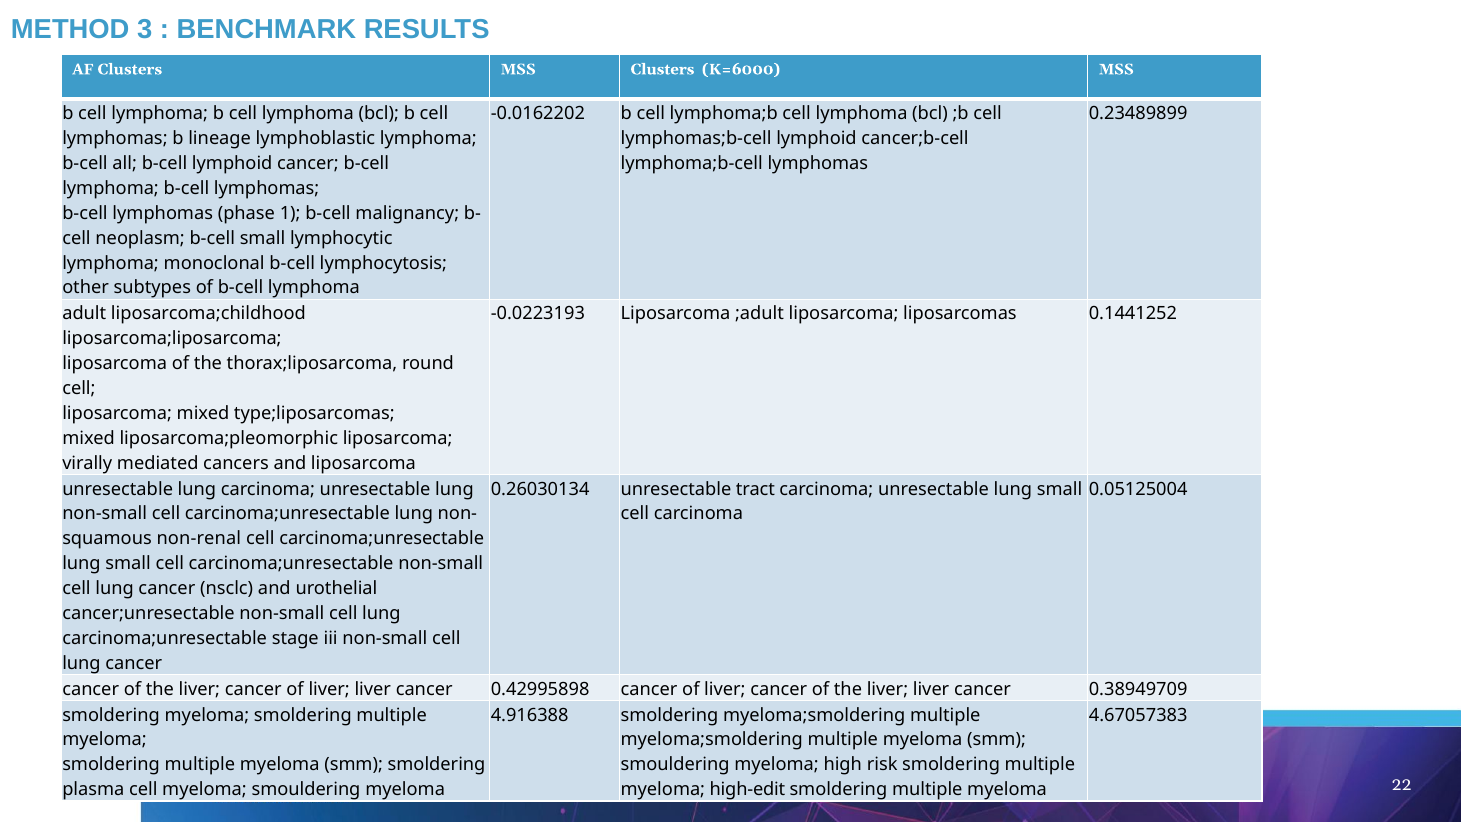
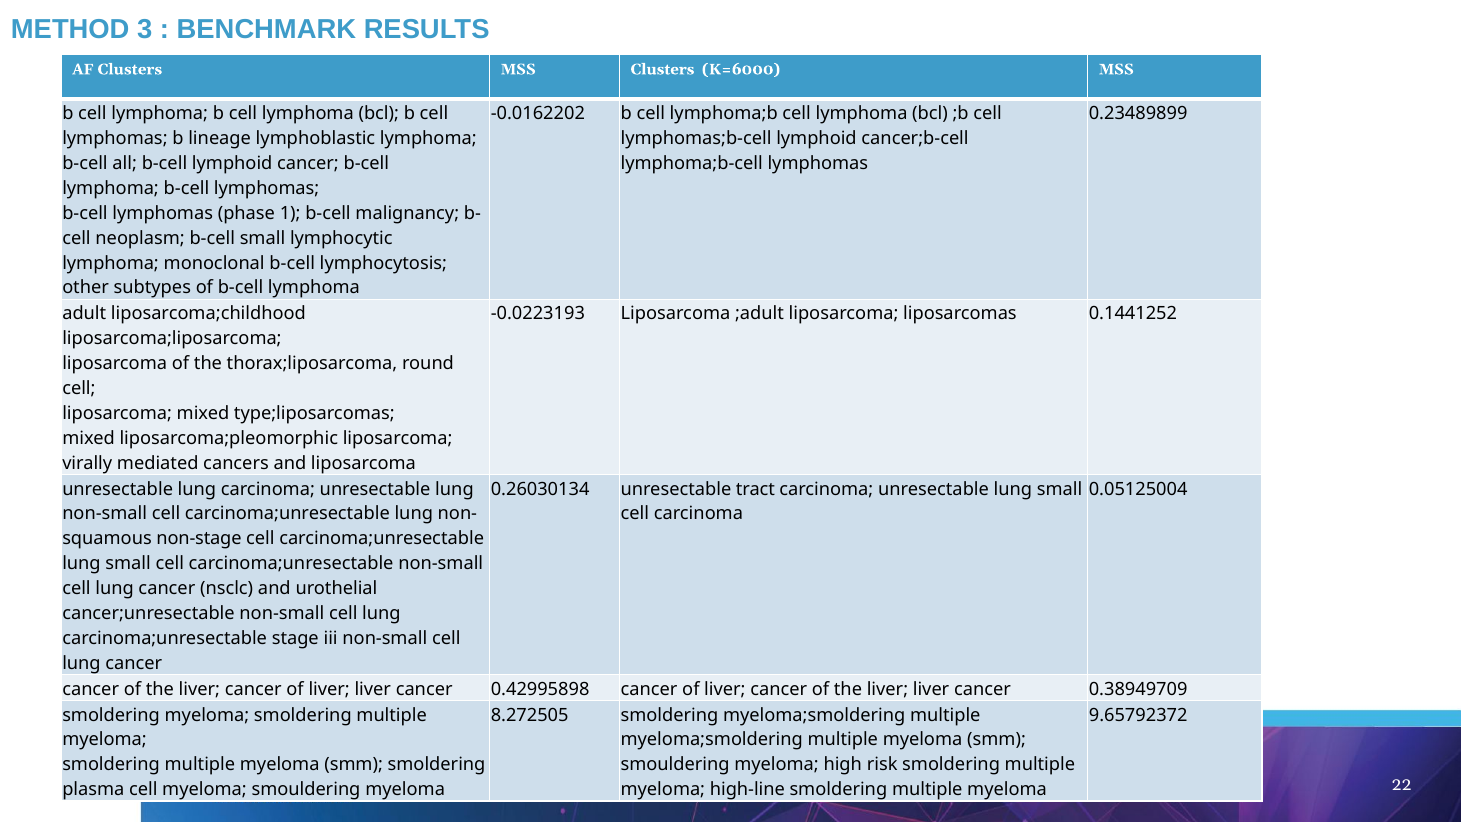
non-renal: non-renal -> non-stage (199, 539)
4.916388: 4.916388 -> 8.272505 (530, 715)
4.67057383: 4.67057383 -> 9.65792372 (1138, 715)
high-edit: high-edit -> high-line (747, 789)
